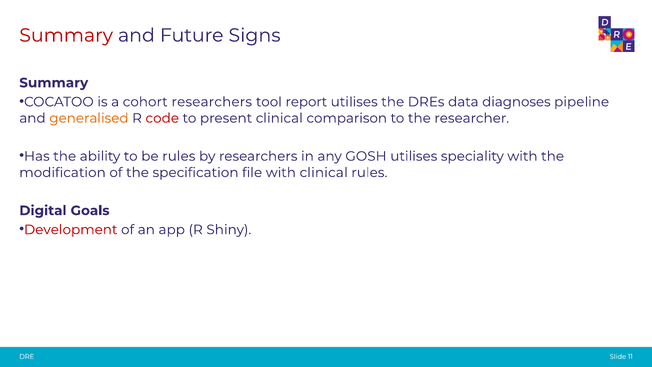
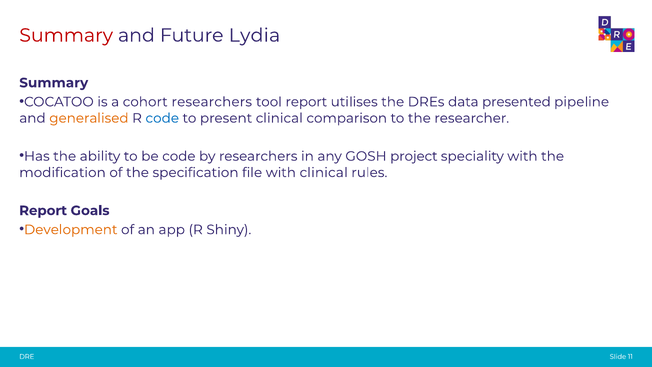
Signs: Signs -> Lydia (254, 35)
diagnoses: diagnoses -> presented (516, 102)
code colour: red -> blue (162, 118)
be rules: rules -> code (179, 156)
GOSH utilises: utilises -> project (414, 156)
Digital: Digital -> Report (43, 210)
Development colour: red -> orange (71, 230)
